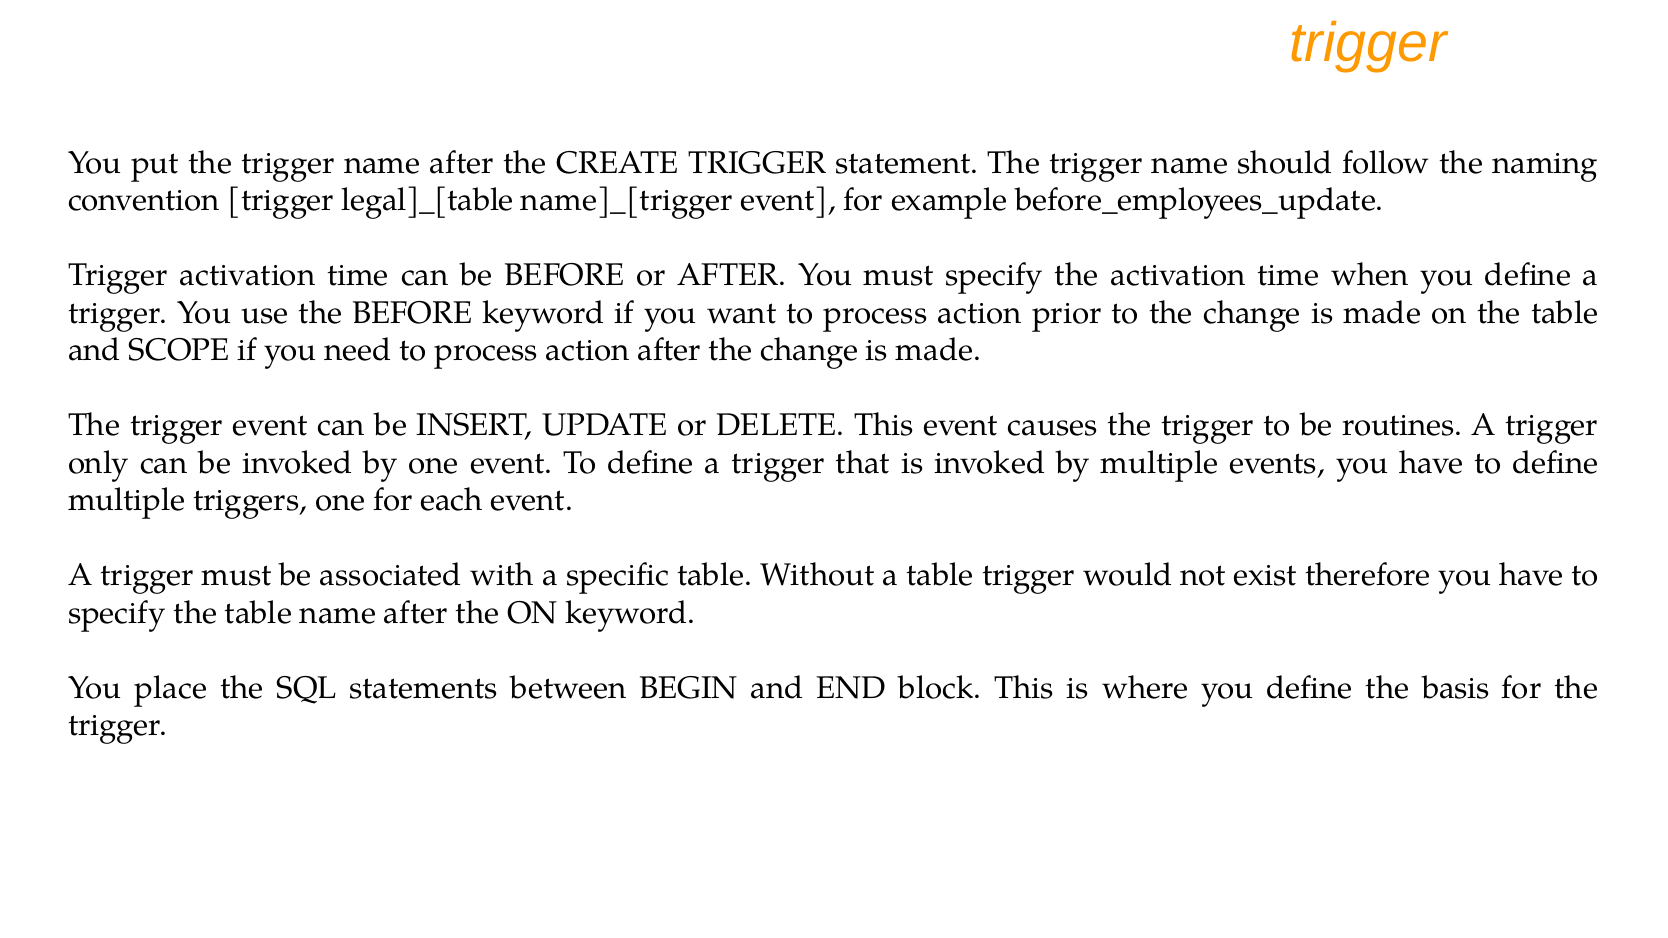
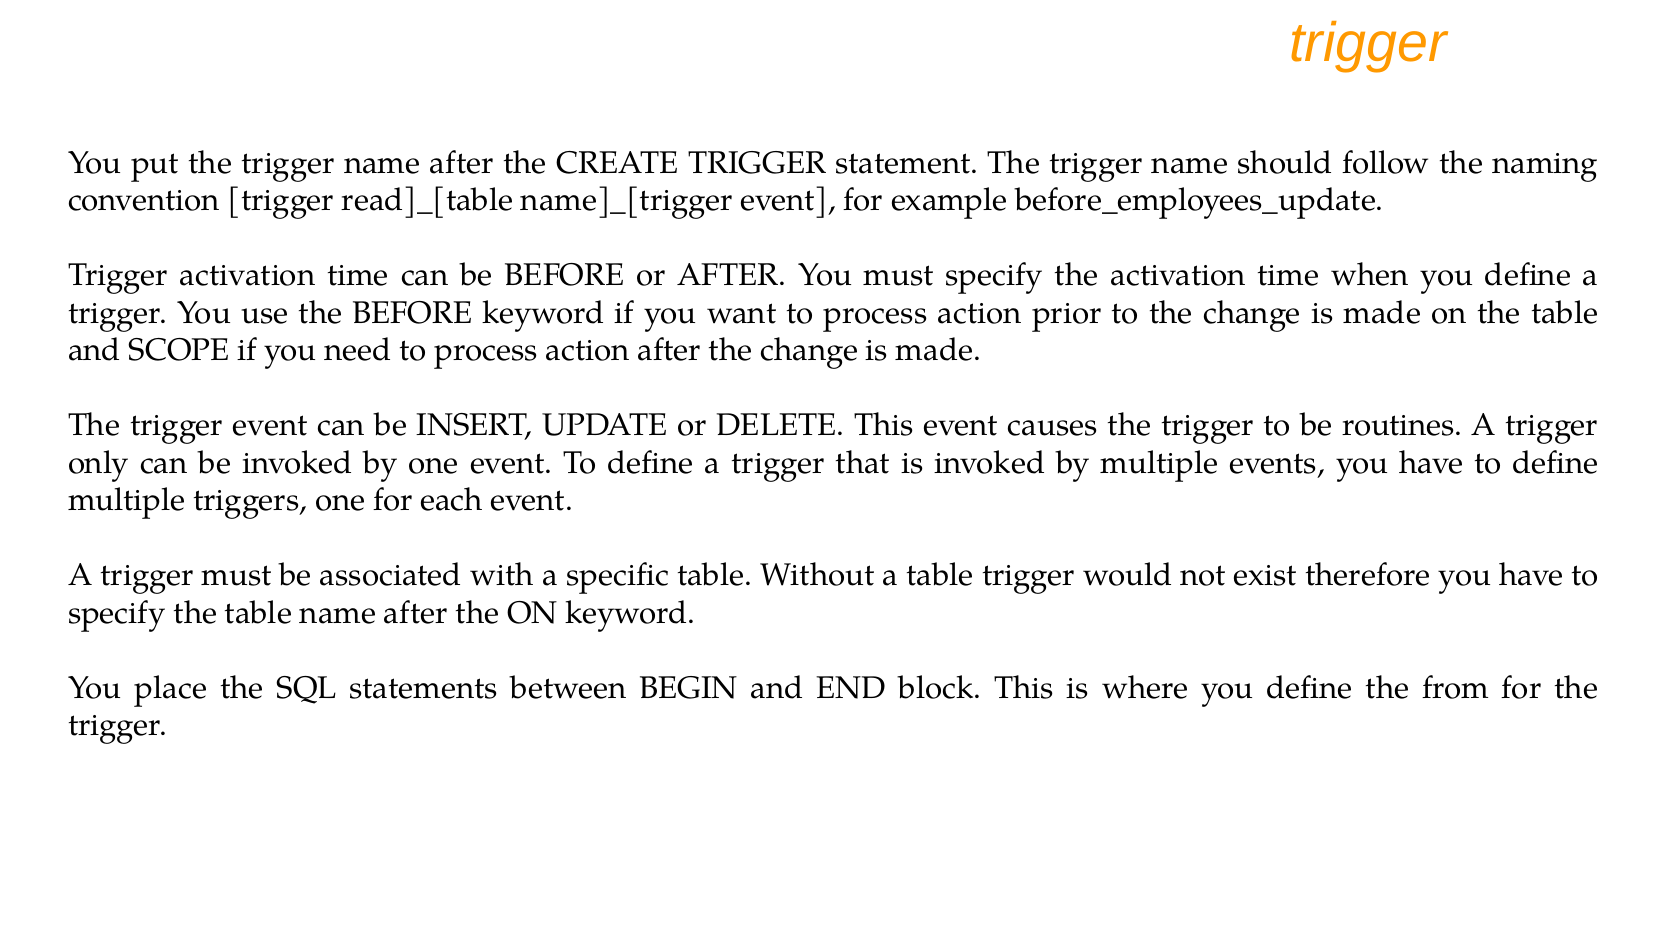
legal]_[table: legal]_[table -> read]_[table (428, 200)
basis: basis -> from (1456, 688)
